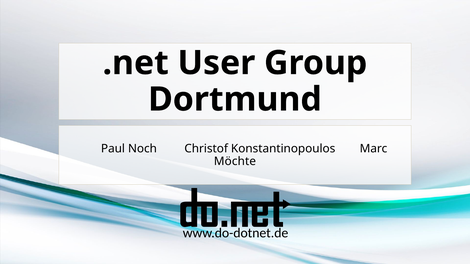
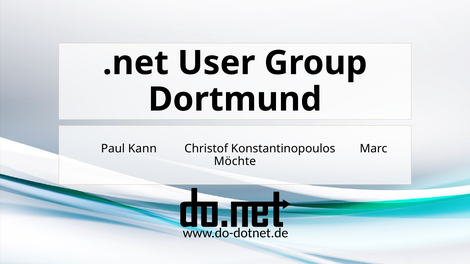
Noch: Noch -> Kann (142, 149)
